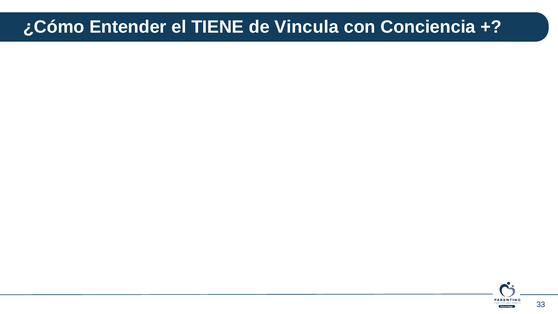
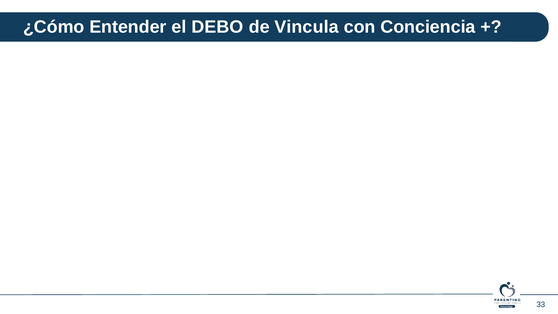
TIENE: TIENE -> DEBO (218, 27)
